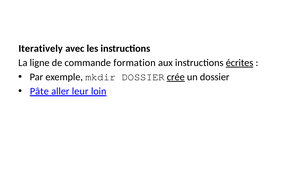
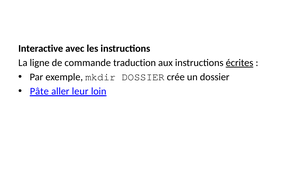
Iteratively: Iteratively -> Interactive (41, 48)
formation: formation -> traduction (135, 63)
crée underline: present -> none (176, 77)
